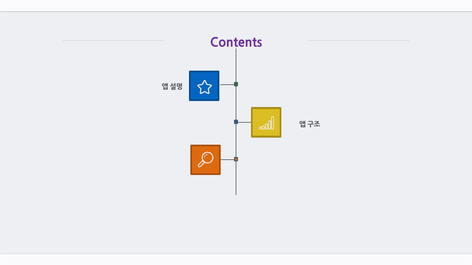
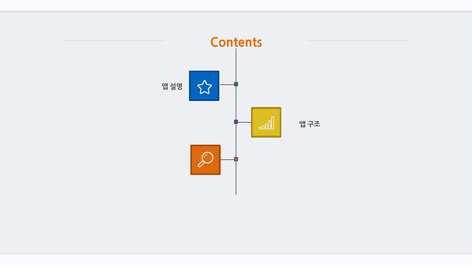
Contents colour: purple -> orange (236, 43)
